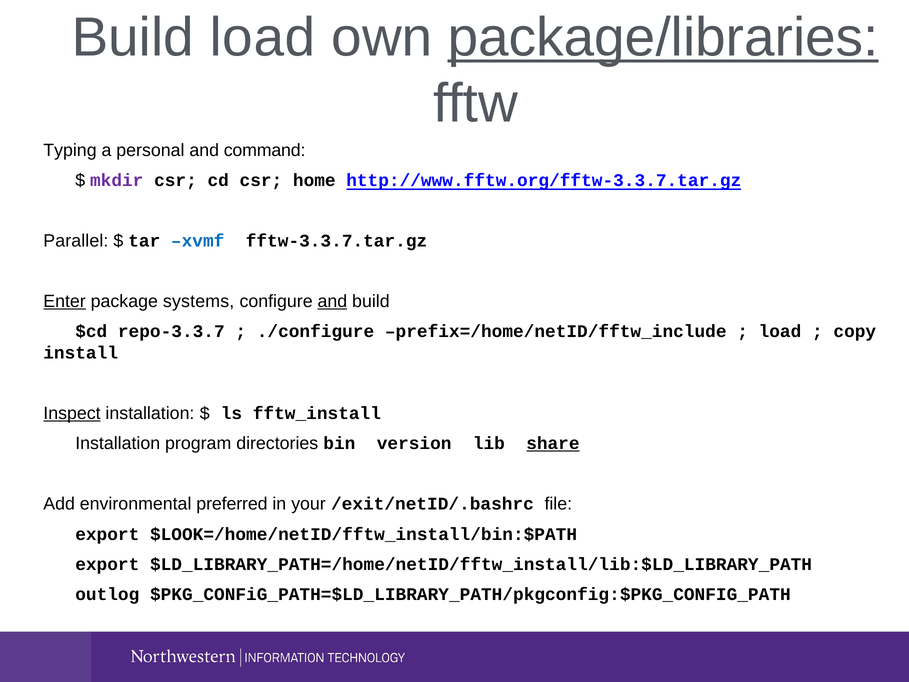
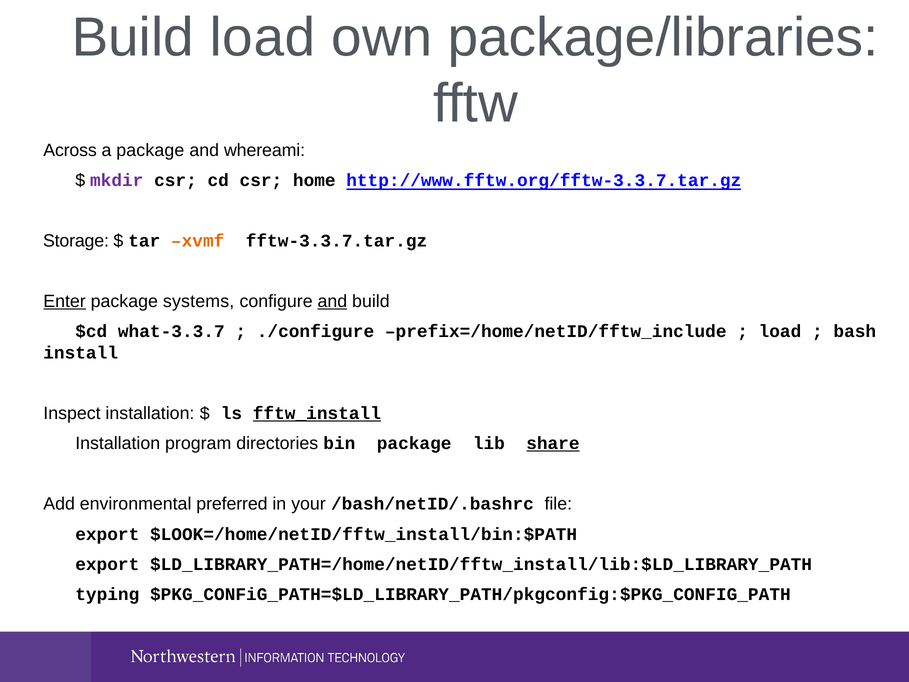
package/libraries underline: present -> none (663, 37)
Typing: Typing -> Across (70, 150)
a personal: personal -> package (150, 150)
command: command -> whereami (265, 150)
Parallel: Parallel -> Storage (76, 241)
xvmf colour: blue -> orange (198, 241)
repo-3.3.7: repo-3.3.7 -> what-3.3.7 (171, 332)
copy: copy -> bash (855, 332)
Inspect underline: present -> none (72, 413)
fftw_install underline: none -> present (317, 413)
bin version: version -> package (414, 443)
/exit/netID/.bashrc: /exit/netID/.bashrc -> /bash/netID/.bashrc (432, 504)
outlog: outlog -> typing (107, 594)
